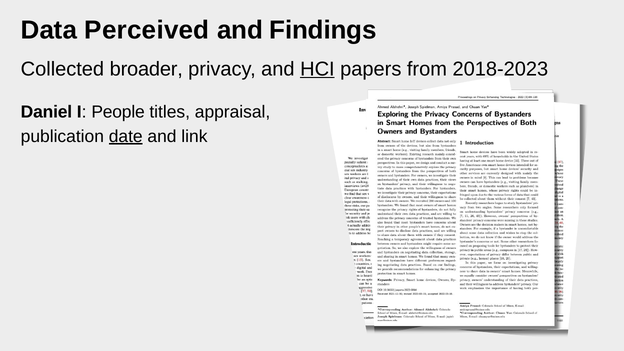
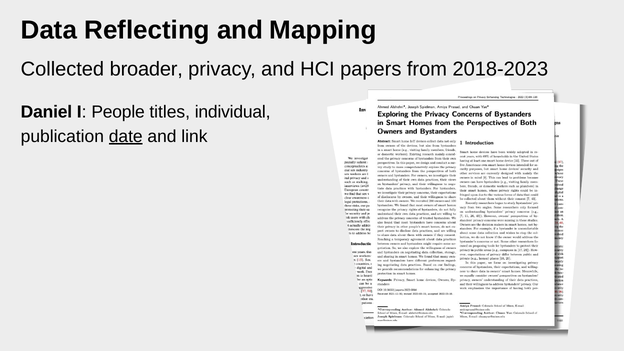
Perceived: Perceived -> Reflecting (147, 30)
Findings: Findings -> Mapping (323, 30)
HCI underline: present -> none (317, 69)
appraisal: appraisal -> individual (233, 112)
